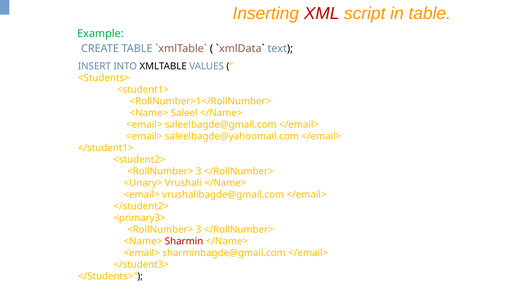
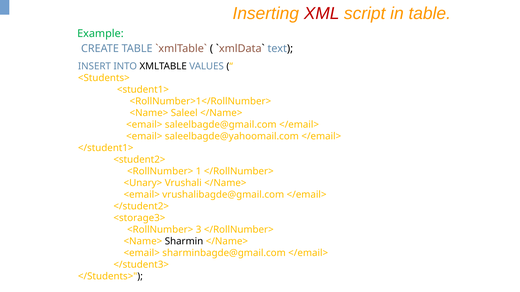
3: 3 -> 1 (199, 172)
<primary3>: <primary3> -> <storage3> (139, 218)
Sharmin colour: red -> black (184, 242)
